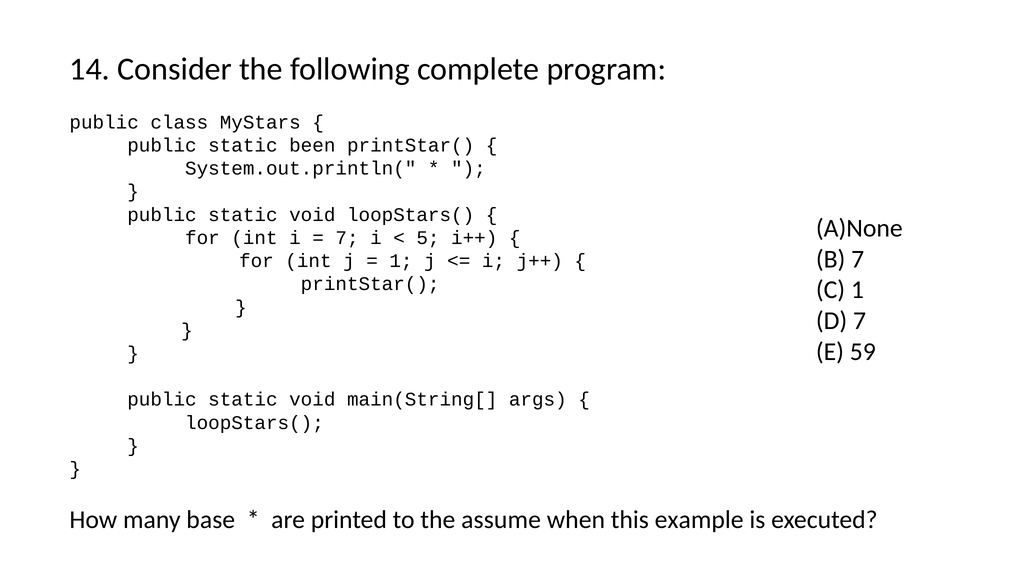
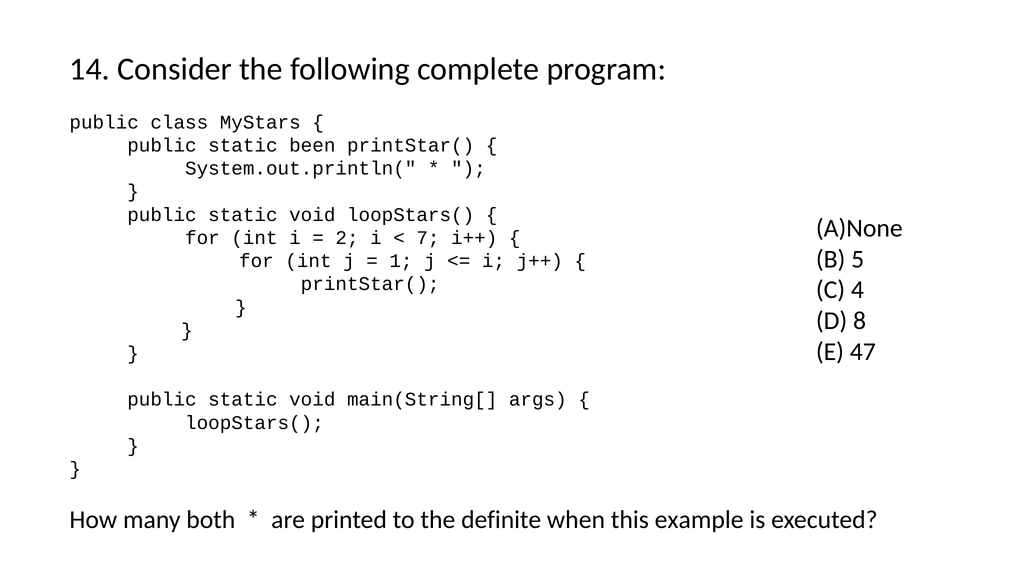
7: 7 -> 2 (347, 238)
5: 5 -> 7 (428, 238)
B 7: 7 -> 5 (858, 259)
C 1: 1 -> 4 (857, 290)
D 7: 7 -> 8 (860, 321)
59: 59 -> 47 (863, 352)
base: base -> both (211, 520)
assume: assume -> definite (501, 520)
